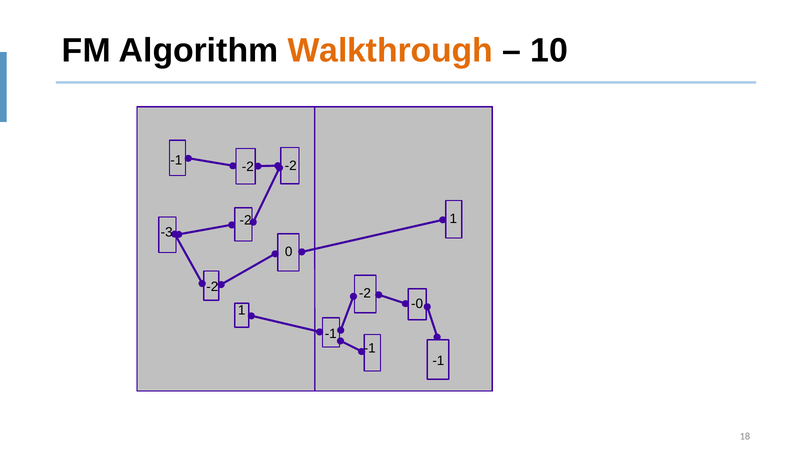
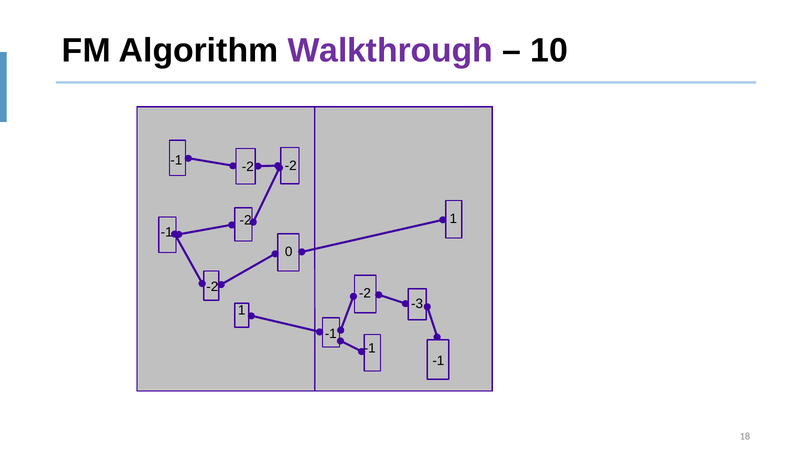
Walkthrough colour: orange -> purple (390, 51)
-3: -3 -> -1 (167, 232)
-0: -0 -> -3 (417, 304)
